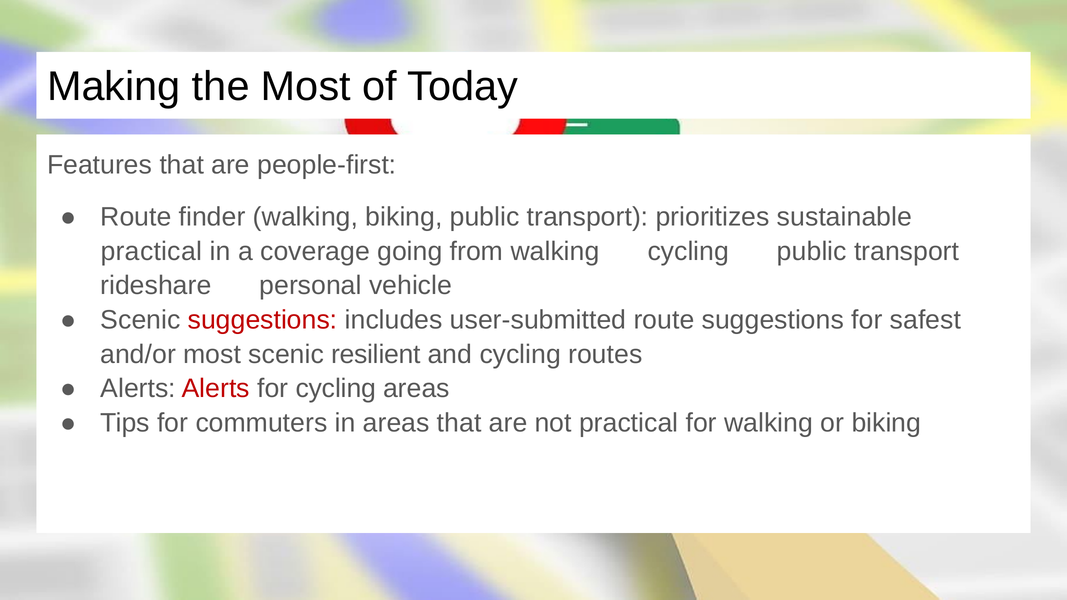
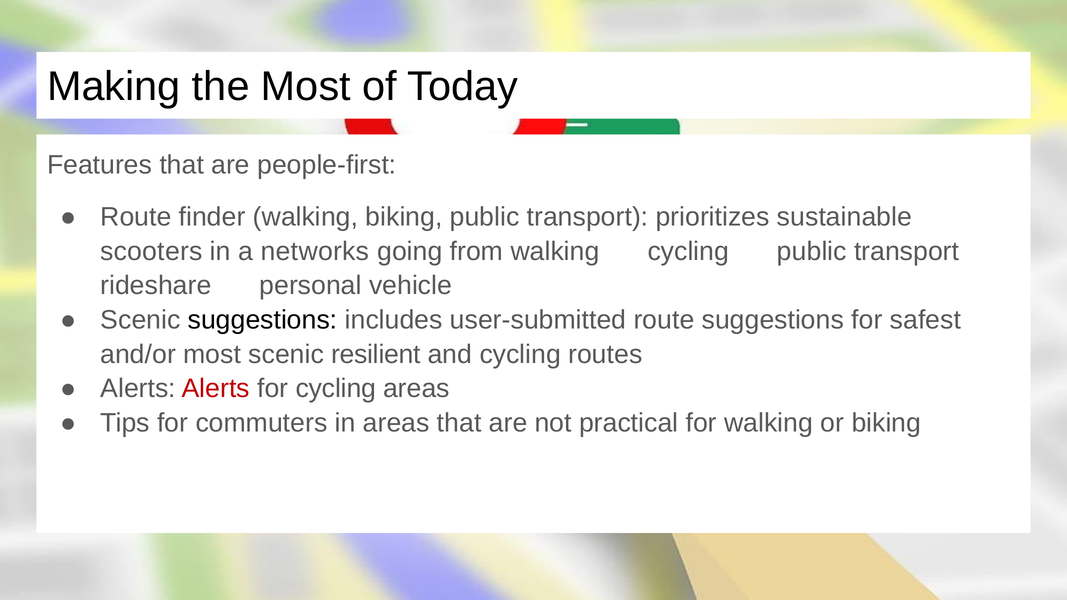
practical: practical -> scooters (151, 251)
coverage: coverage -> networks (315, 251)
suggestions colour: red -> black (263, 320)
